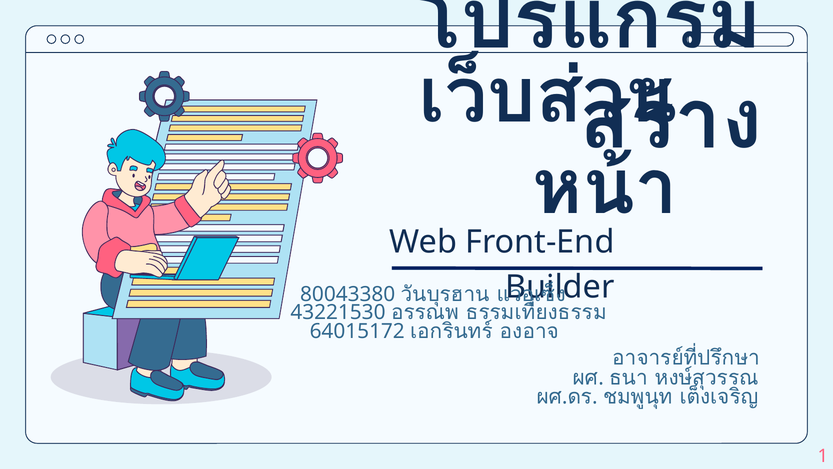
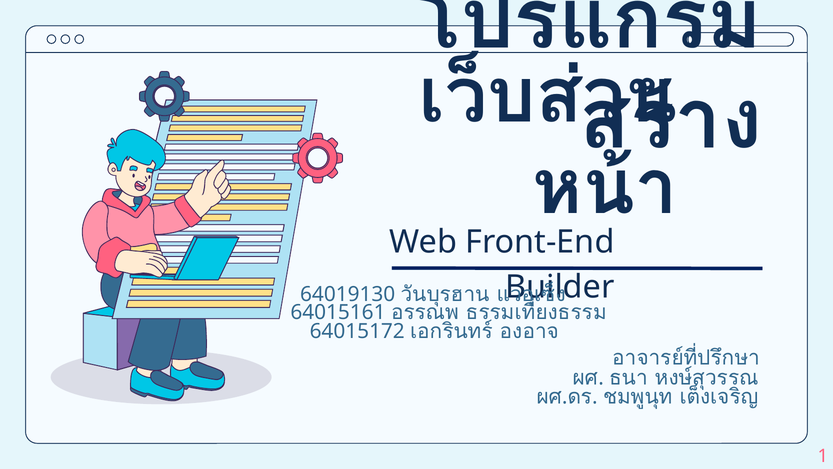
80043380: 80043380 -> 64019130 (348, 294)
43221530: 43221530 -> 64015161 (338, 312)
